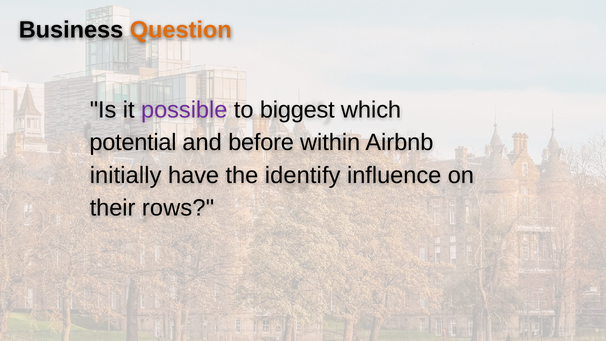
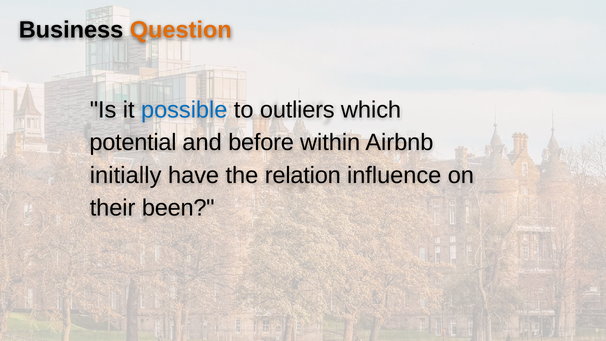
possible colour: purple -> blue (184, 110)
biggest: biggest -> outliers (297, 110)
identify: identify -> relation (303, 175)
rows: rows -> been (178, 208)
